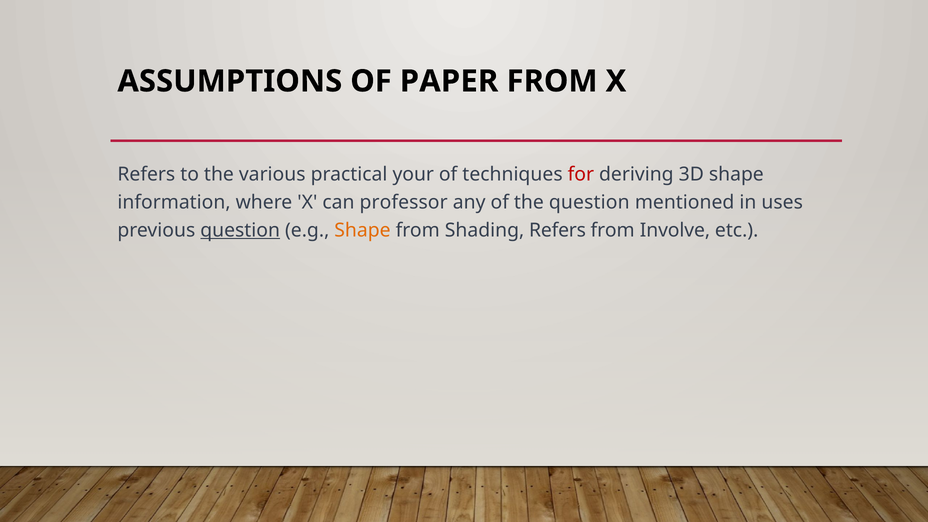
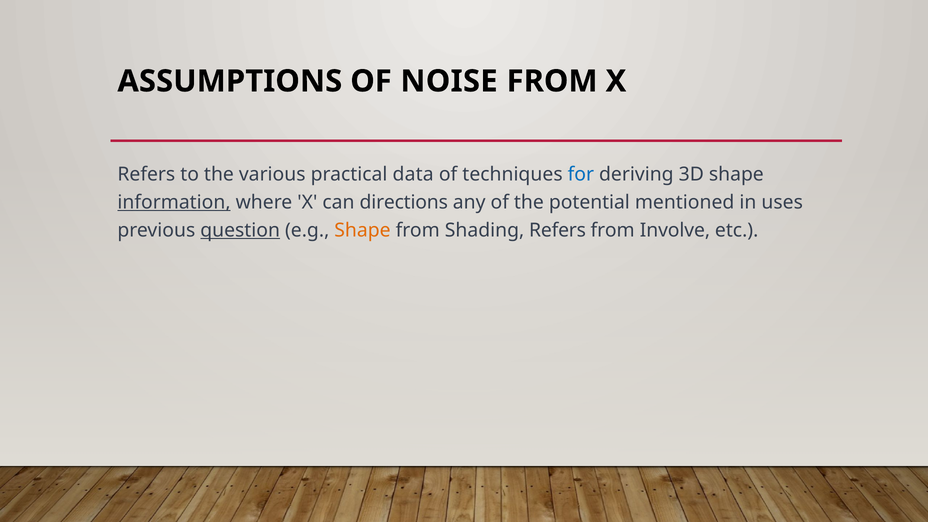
PAPER: PAPER -> NOISE (449, 81)
your: your -> data (413, 174)
for colour: red -> blue (581, 174)
information underline: none -> present (174, 202)
professor: professor -> directions (404, 202)
the question: question -> potential (589, 202)
